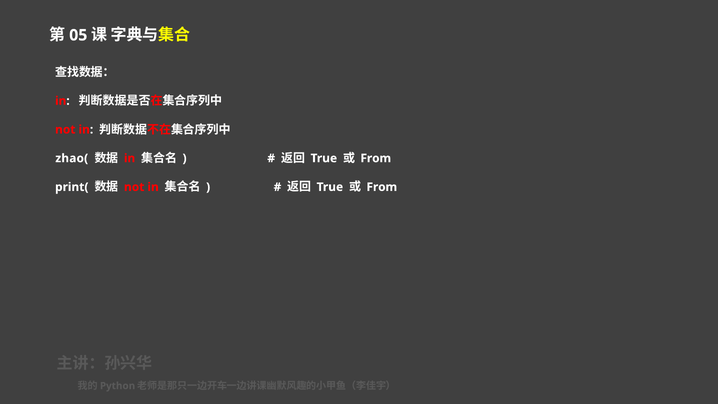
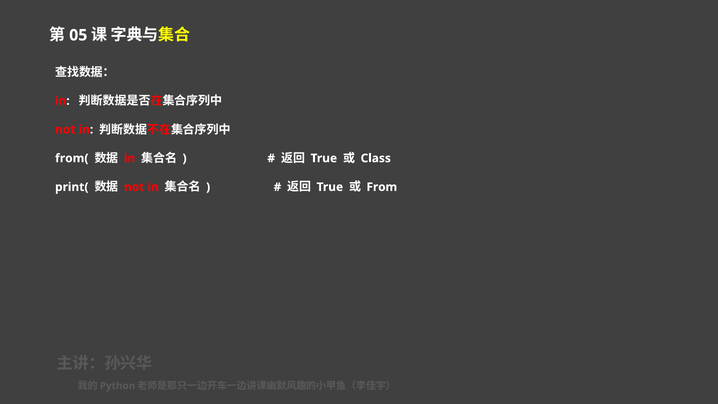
zhao(: zhao( -> from( (72, 158)
From: From -> Class (376, 158)
